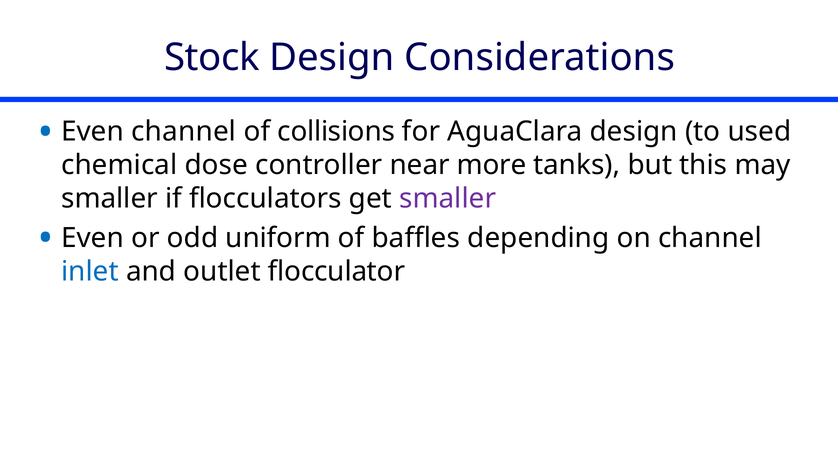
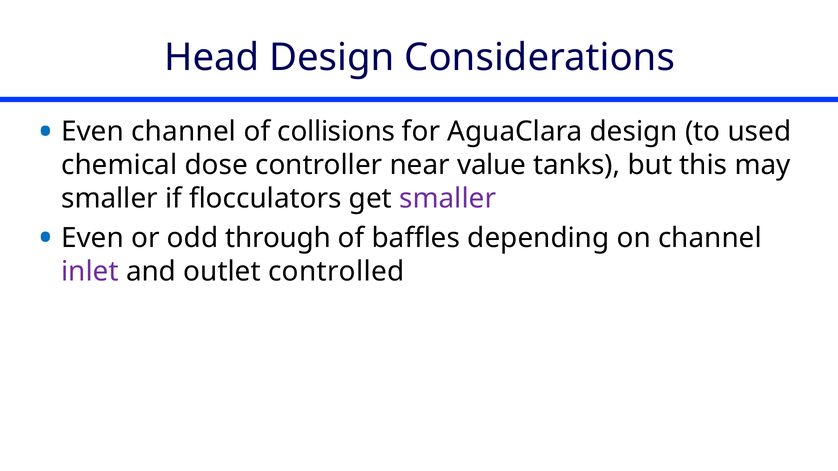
Stock: Stock -> Head (212, 58)
more: more -> value (492, 165)
uniform: uniform -> through (278, 238)
inlet colour: blue -> purple (90, 272)
flocculator: flocculator -> controlled (336, 272)
